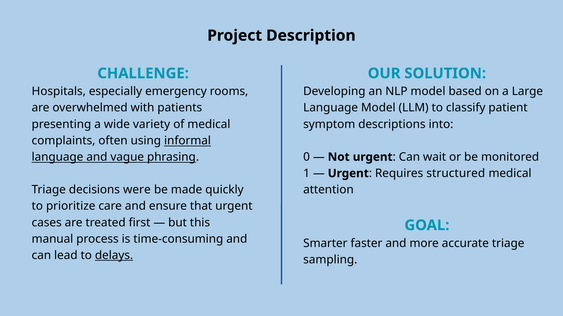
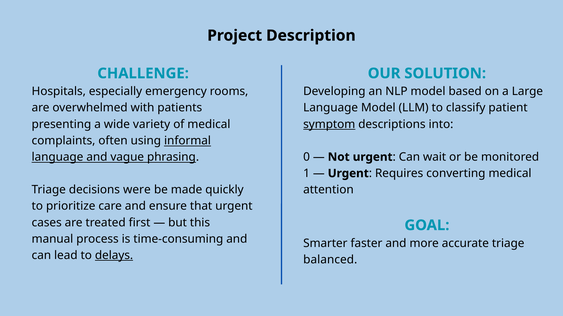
symptom underline: none -> present (329, 124)
structured: structured -> converting (456, 174)
sampling: sampling -> balanced (330, 260)
